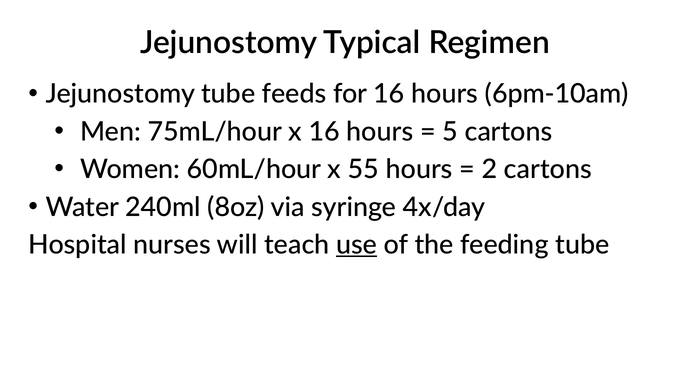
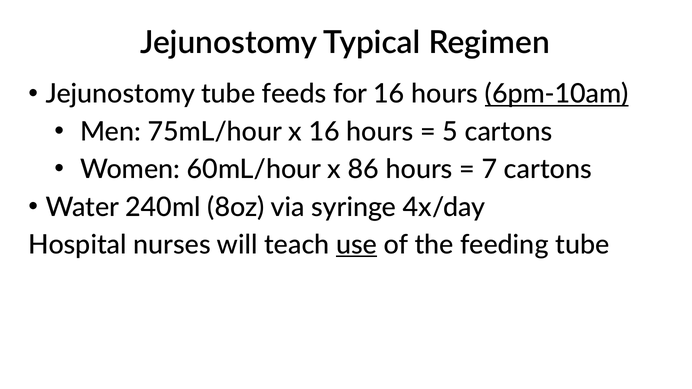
6pm-10am underline: none -> present (557, 94)
55: 55 -> 86 (363, 170)
2: 2 -> 7 (489, 170)
